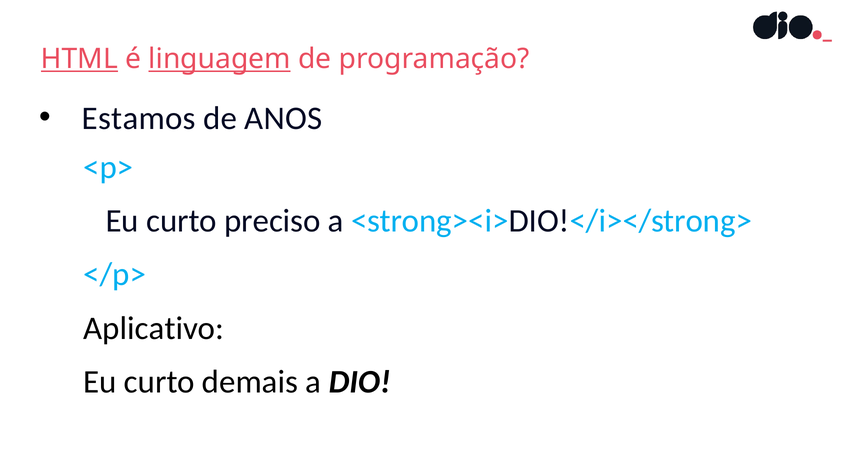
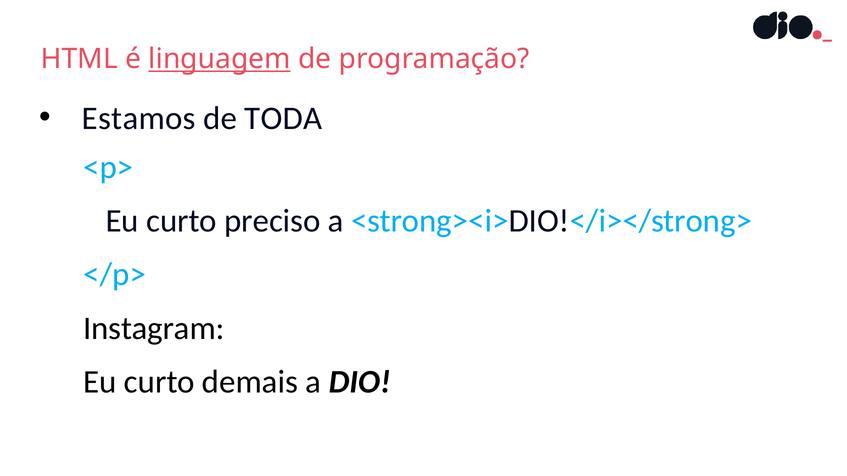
HTML underline: present -> none (79, 59)
ANOS: ANOS -> TODA (283, 118)
Aplicativo: Aplicativo -> Instagram (154, 329)
